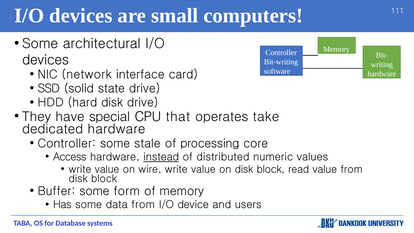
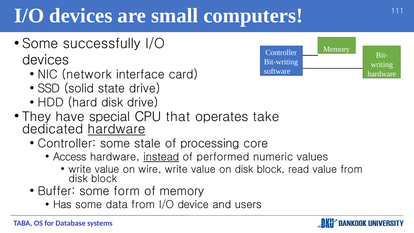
architectural: architectural -> successfully (102, 44)
hardware underline: none -> present (116, 129)
distributed: distributed -> performed (223, 157)
